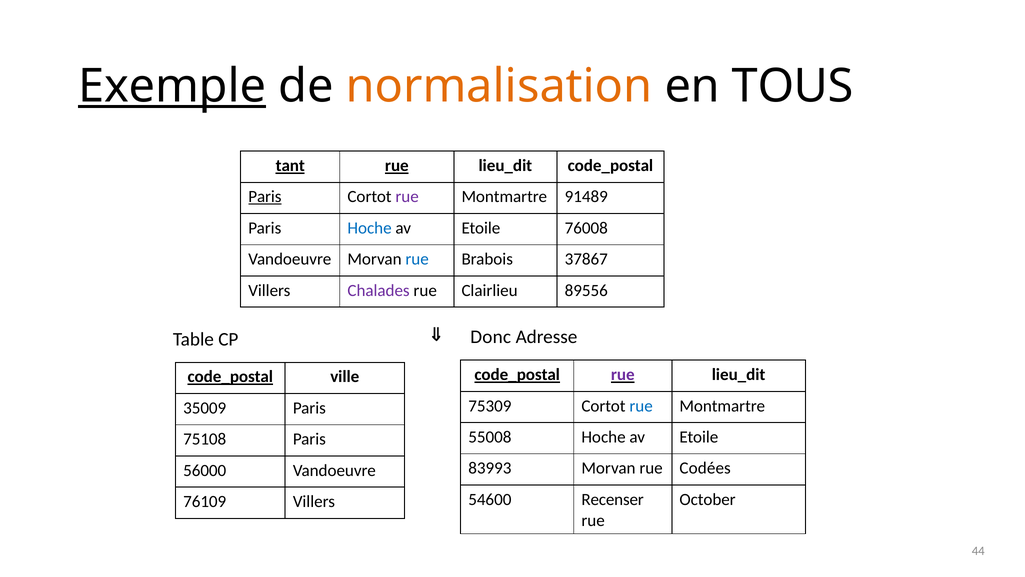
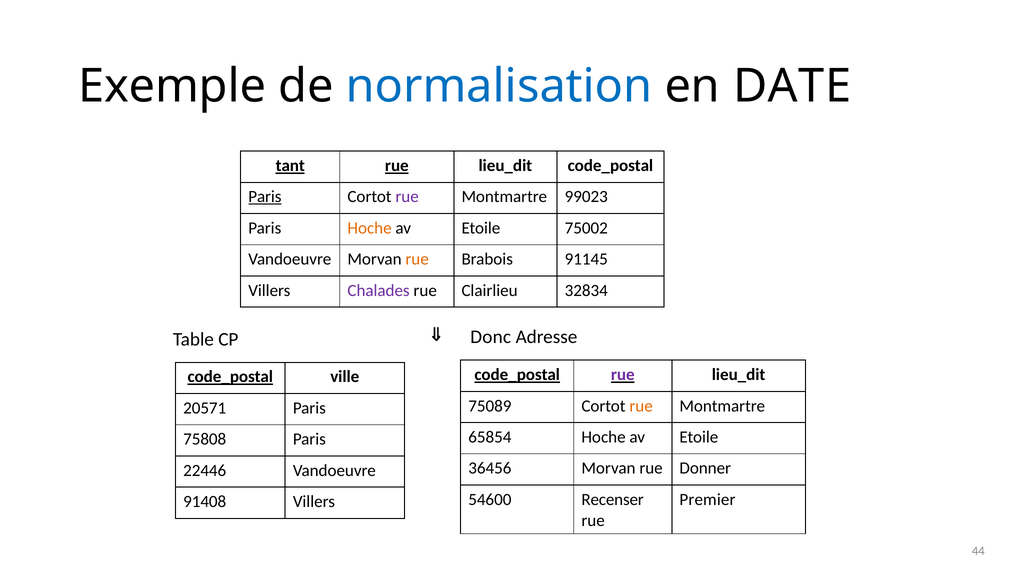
Exemple underline: present -> none (172, 86)
normalisation colour: orange -> blue (499, 86)
TOUS: TOUS -> DATE (792, 86)
91489: 91489 -> 99023 (586, 197)
Hoche colour: blue -> orange (370, 228)
76008: 76008 -> 75002 (586, 228)
rue colour: blue -> orange (417, 259)
37867: 37867 -> 91145 (586, 259)
89556: 89556 -> 32834 (586, 290)
75309: 75309 -> 75089 (490, 406)
rue colour: blue -> orange (641, 406)
35009: 35009 -> 20571 (205, 408)
55008: 55008 -> 65854 (490, 437)
75108: 75108 -> 75808 (205, 439)
83993: 83993 -> 36456 (490, 468)
Codées: Codées -> Donner (705, 468)
56000: 56000 -> 22446 (205, 470)
October: October -> Premier (707, 499)
76109: 76109 -> 91408 (205, 501)
